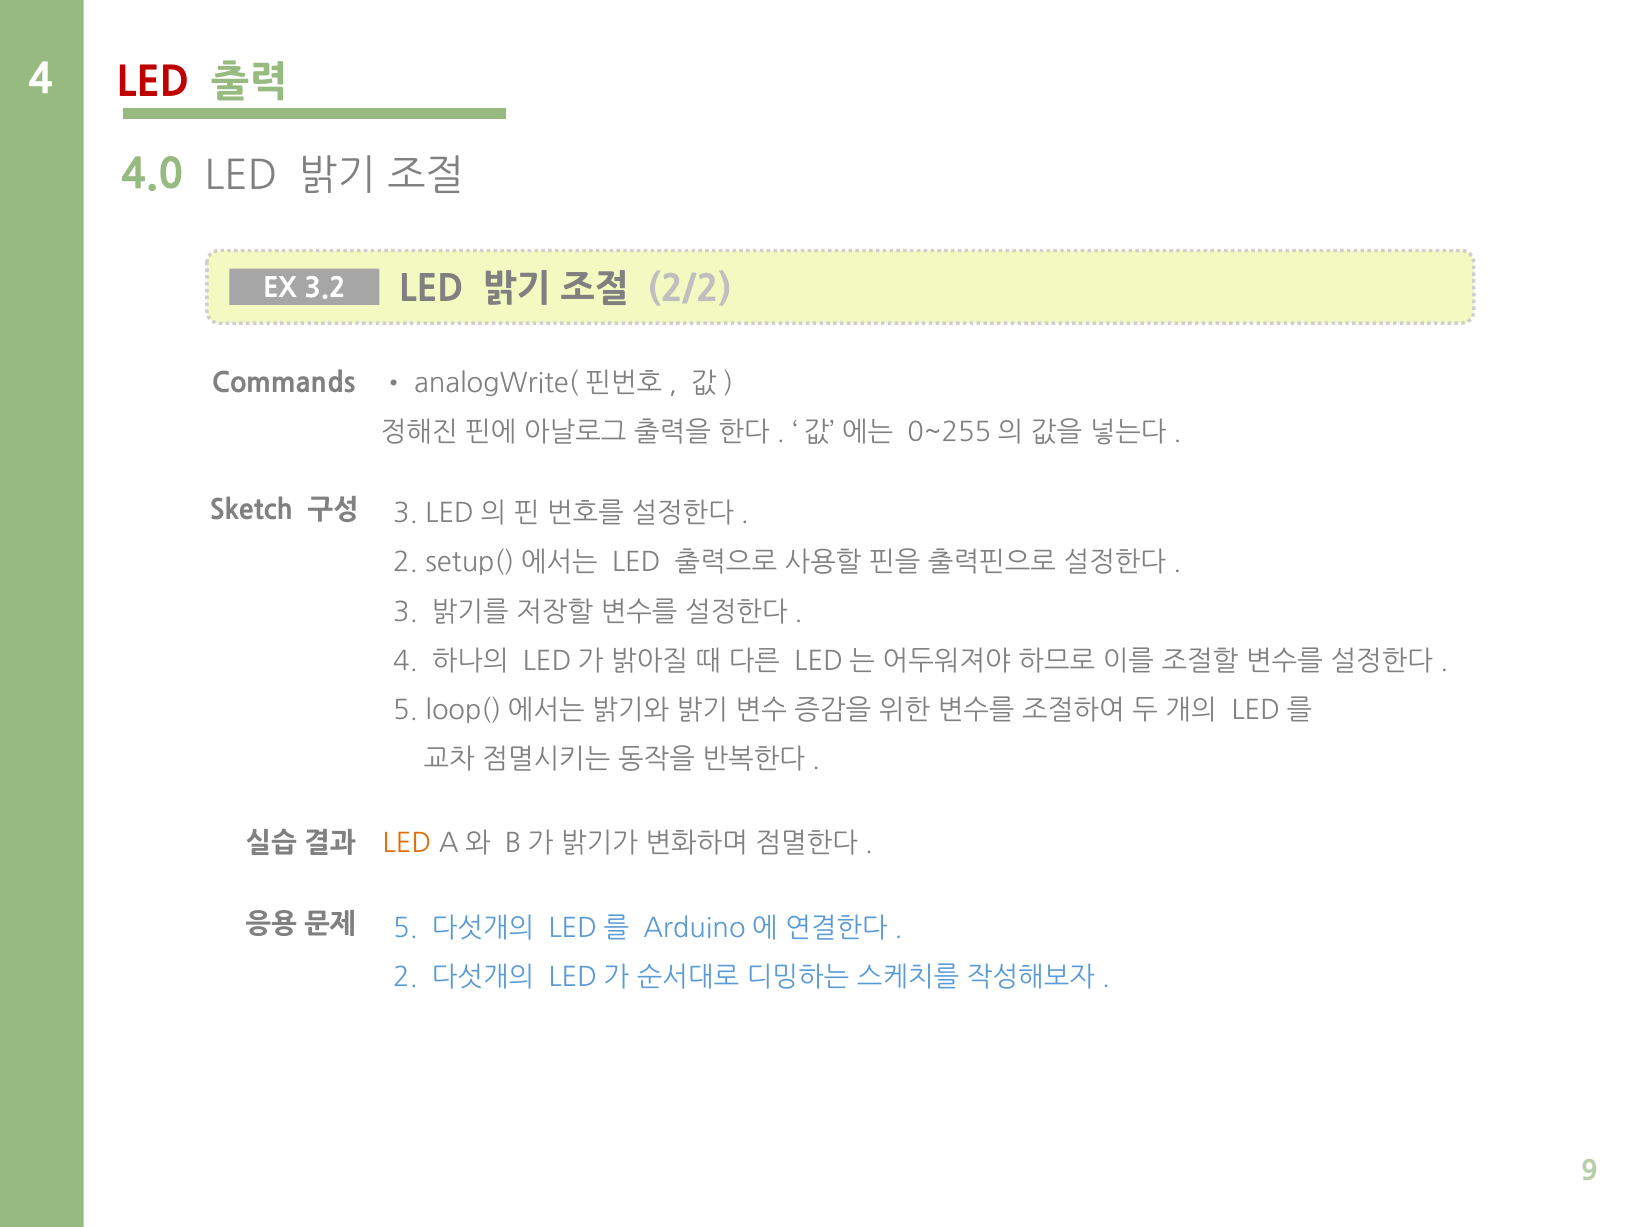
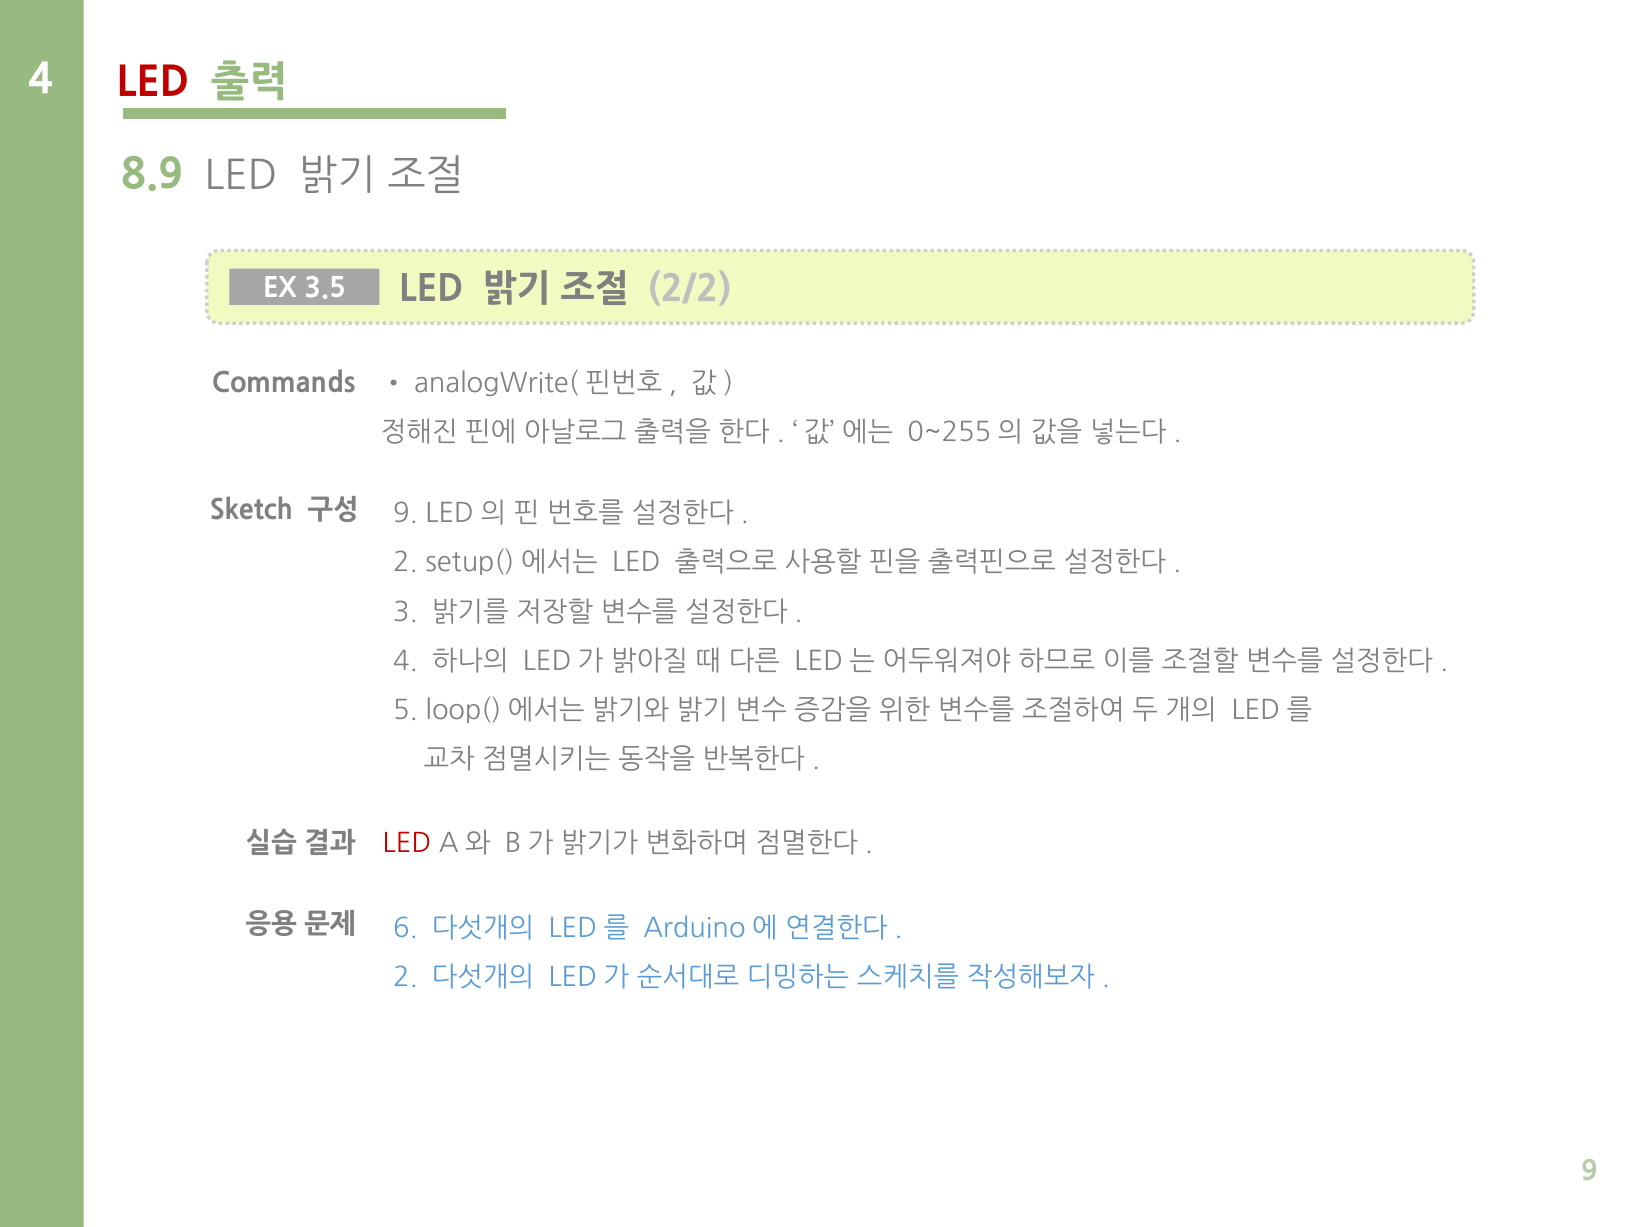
4.0: 4.0 -> 8.9 (152, 175)
3.2: 3.2 -> 3.5 (325, 289)
3: 3 -> 9 (405, 514)
LED colour: orange -> red (407, 844)
5: 5 -> 6 (405, 928)
